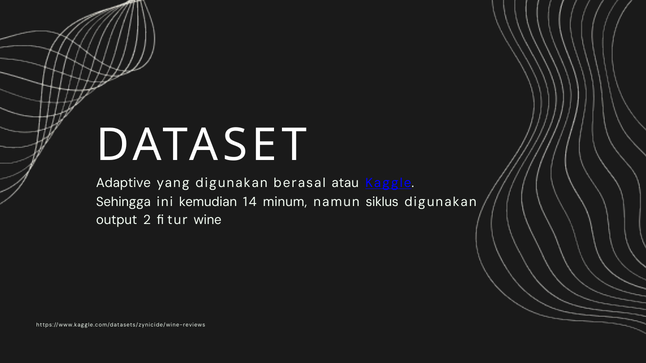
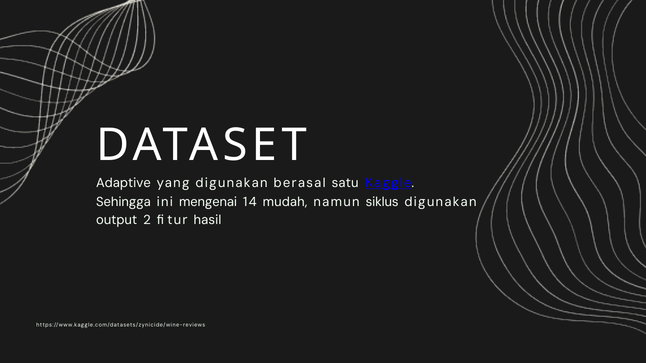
atau: atau -> satu (345, 183)
kemudian: kemudian -> mengenai (208, 202)
minum: minum -> mudah (285, 202)
wine: wine -> hasil (207, 220)
